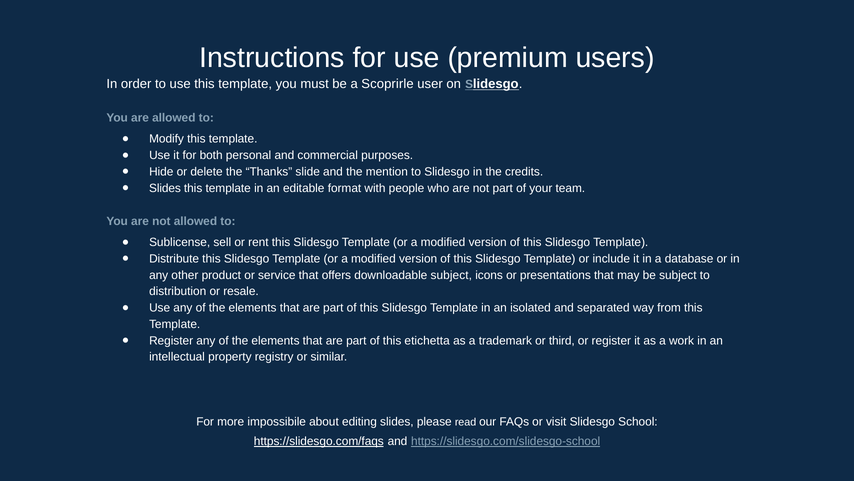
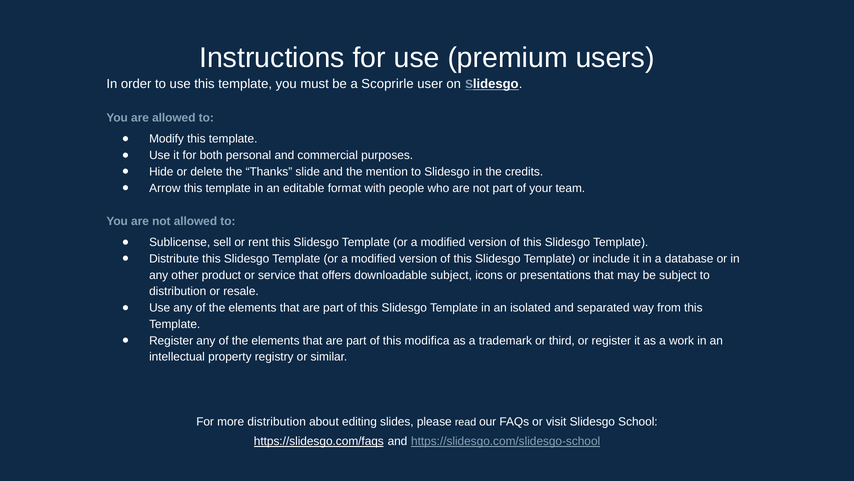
Slides: Slides -> Arrow (165, 188)
etichetta: etichetta -> modifica (427, 340)
more impossibile: impossibile -> distribution (277, 422)
